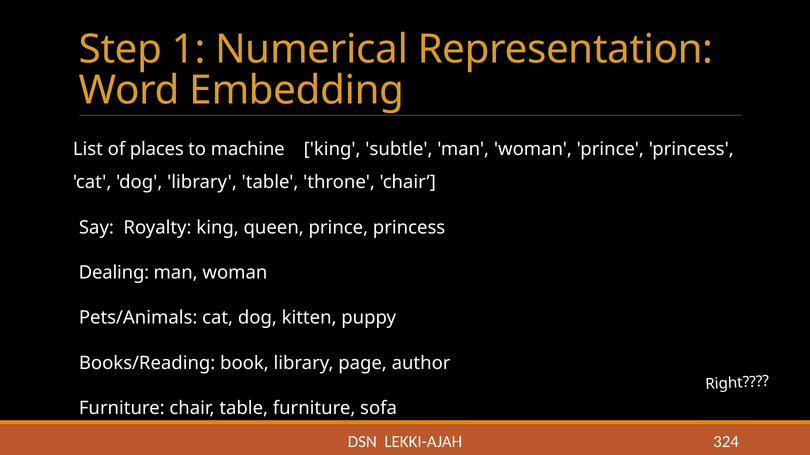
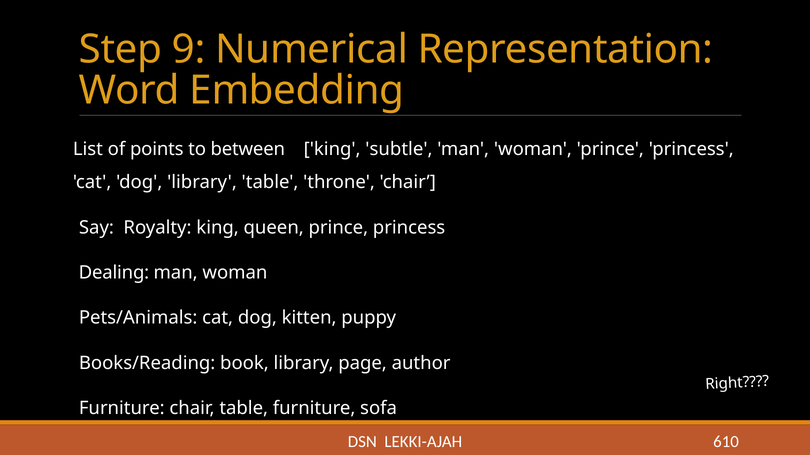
1: 1 -> 9 (189, 49)
places: places -> points (157, 149)
machine: machine -> between (248, 149)
324: 324 -> 610 (726, 442)
